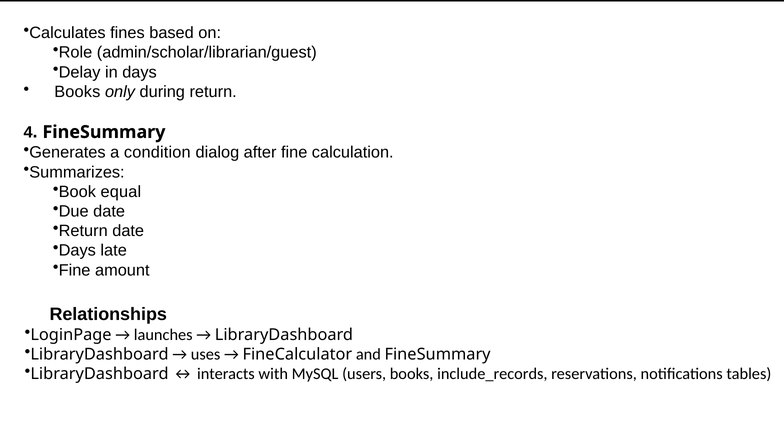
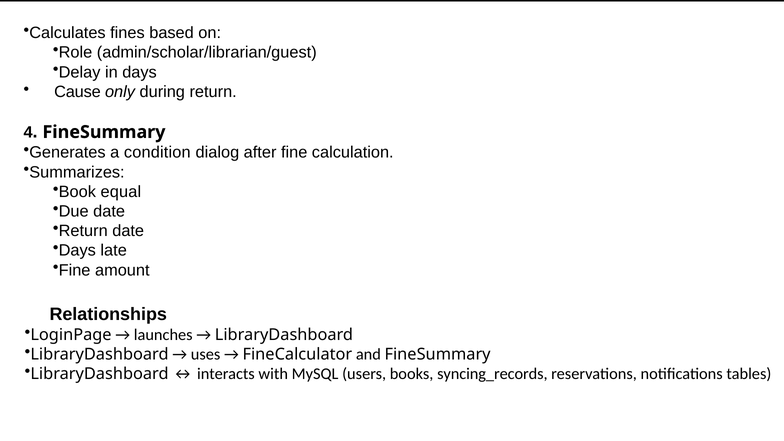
Books: Books -> Cause (77, 92)
include_records: include_records -> syncing_records (492, 374)
